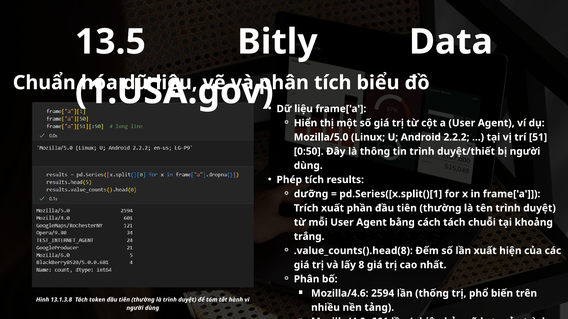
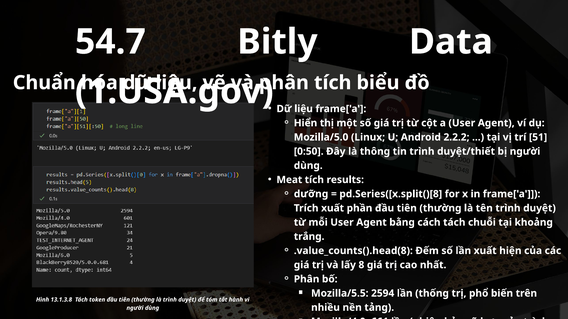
13.5: 13.5 -> 54.7 (110, 42)
Phép: Phép -> Meat (289, 180)
pd.Series([x.split()[1: pd.Series([x.split()[1 -> pd.Series([x.split()[8 (391, 194)
Mozilla/4.6: Mozilla/4.6 -> Mozilla/5.5 (340, 294)
